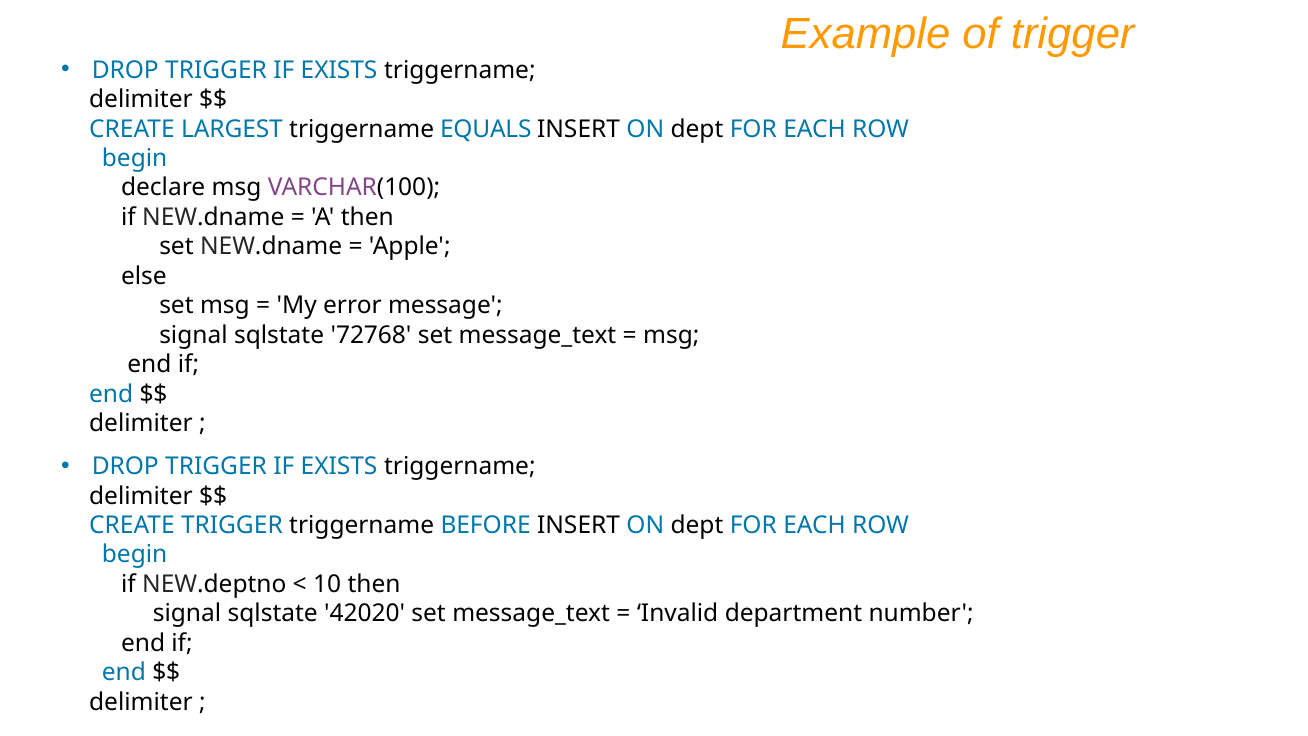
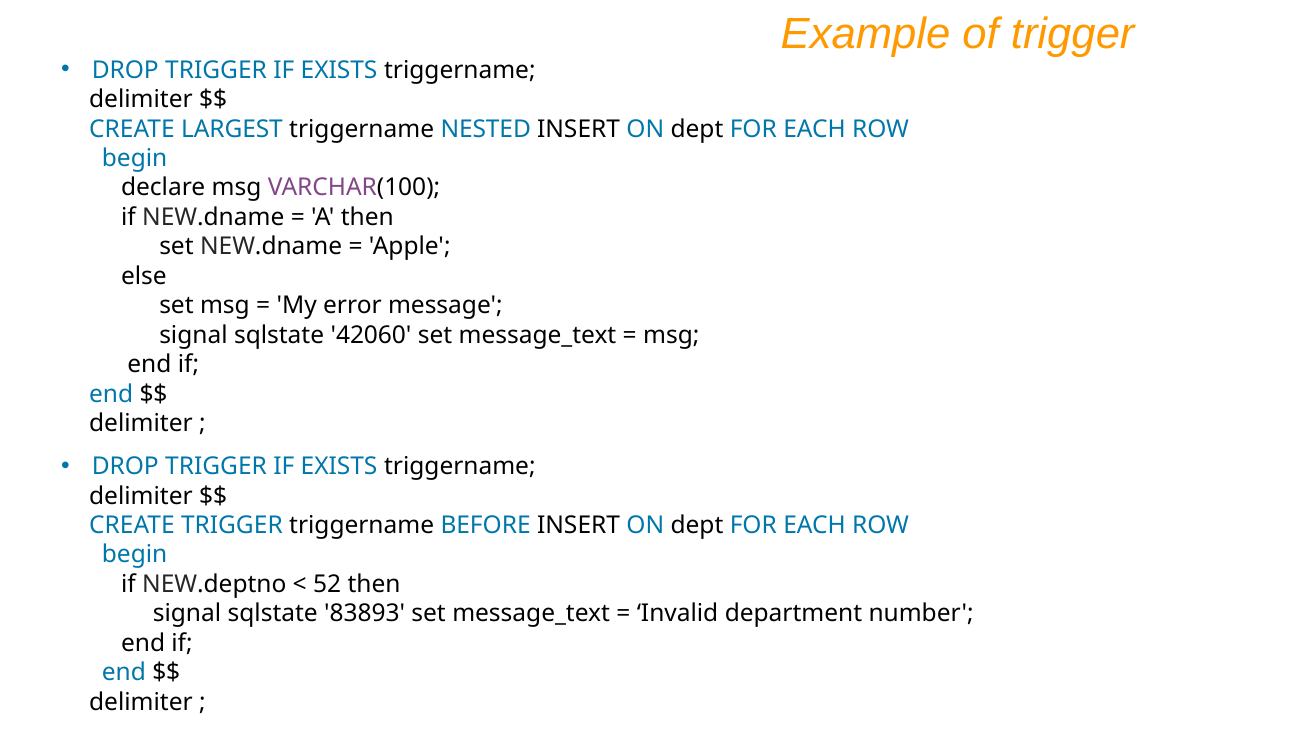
EQUALS: EQUALS -> NESTED (486, 129)
72768: 72768 -> 42060 (371, 335)
10: 10 -> 52 (327, 584)
42020: 42020 -> 83893 (365, 613)
